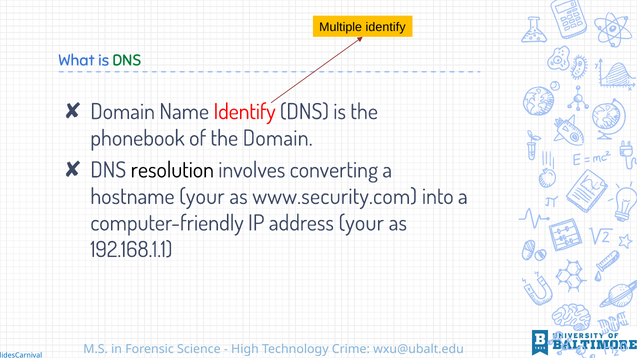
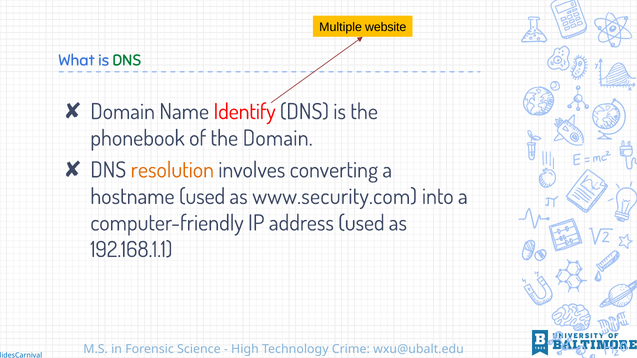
Multiple identify: identify -> website (386, 27)
resolution colour: black -> orange (172, 170)
hostname your: your -> used (202, 197)
address your: your -> used (361, 223)
